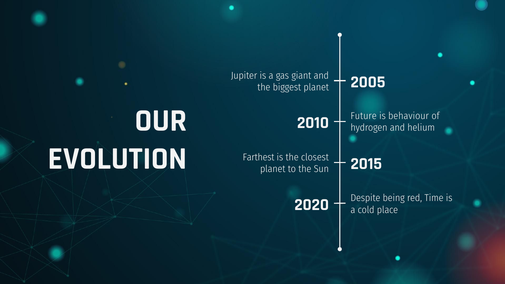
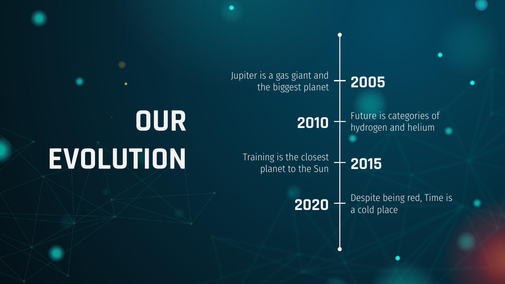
behaviour: behaviour -> categories (409, 116)
Farthest: Farthest -> Training (259, 157)
